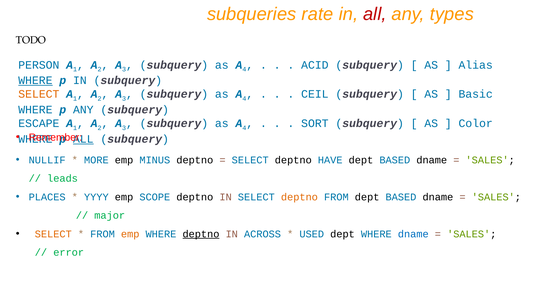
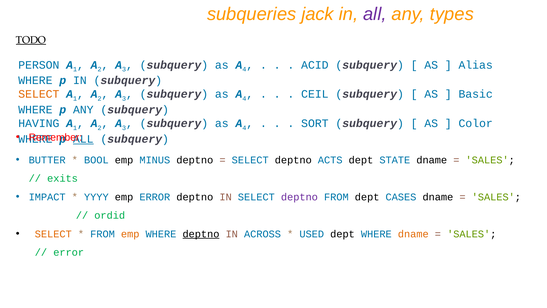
rate: rate -> jack (318, 14)
all colour: red -> purple (375, 14)
TODO underline: none -> present (31, 40)
WHERE underline: present -> none (35, 80)
ESCAPE: ESCAPE -> HAVING (39, 123)
NULLIF: NULLIF -> BUTTER (47, 160)
MORE: MORE -> BOOL (96, 160)
HAVE: HAVE -> ACTS (330, 160)
BASED: BASED -> STATE (395, 160)
leads: leads -> exits (63, 178)
PLACES: PLACES -> IMPACT (47, 197)
emp SCOPE: SCOPE -> ERROR (155, 197)
deptno colour: orange -> purple (299, 197)
FROM dept BASED: BASED -> CASES (401, 197)
major: major -> ordid (110, 215)
dname colour: blue -> orange (413, 234)
